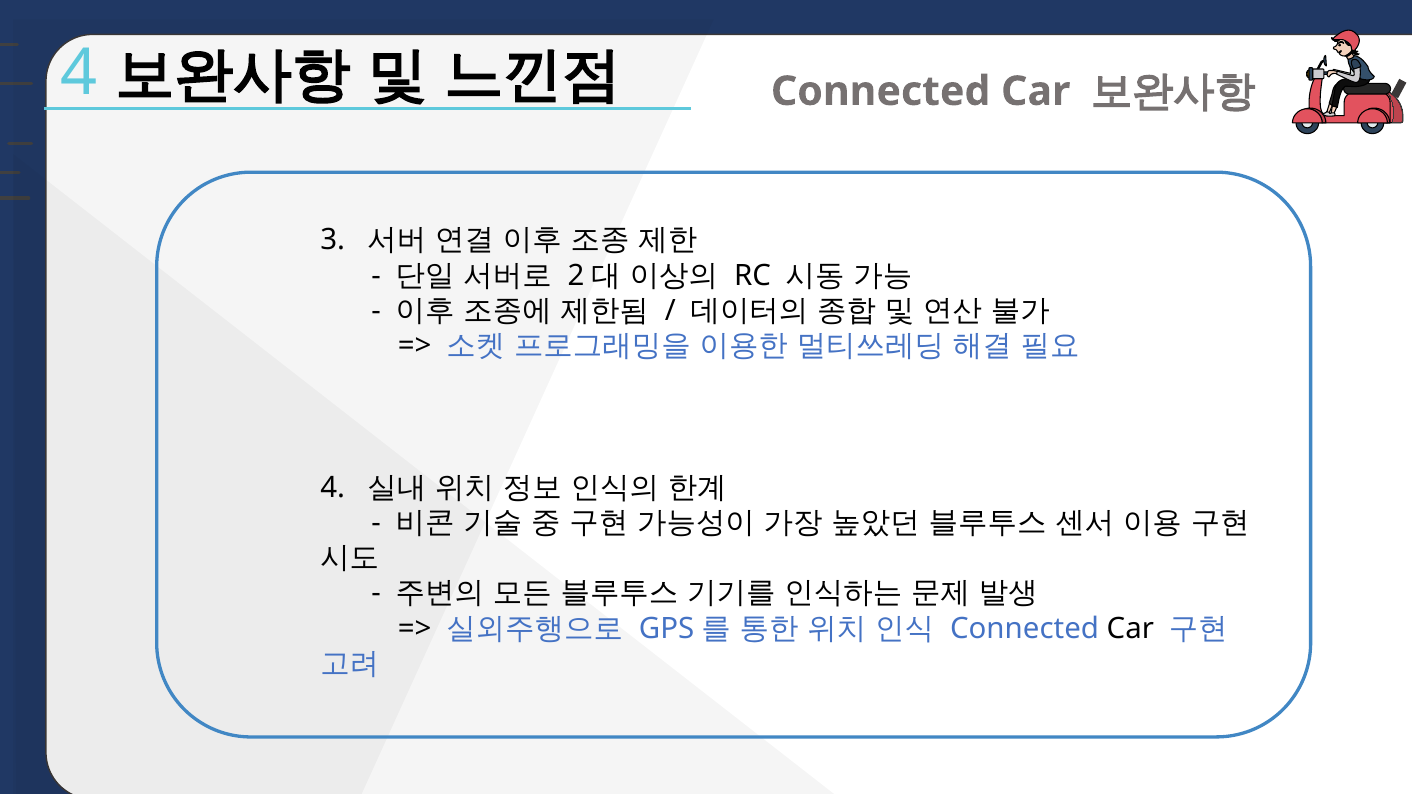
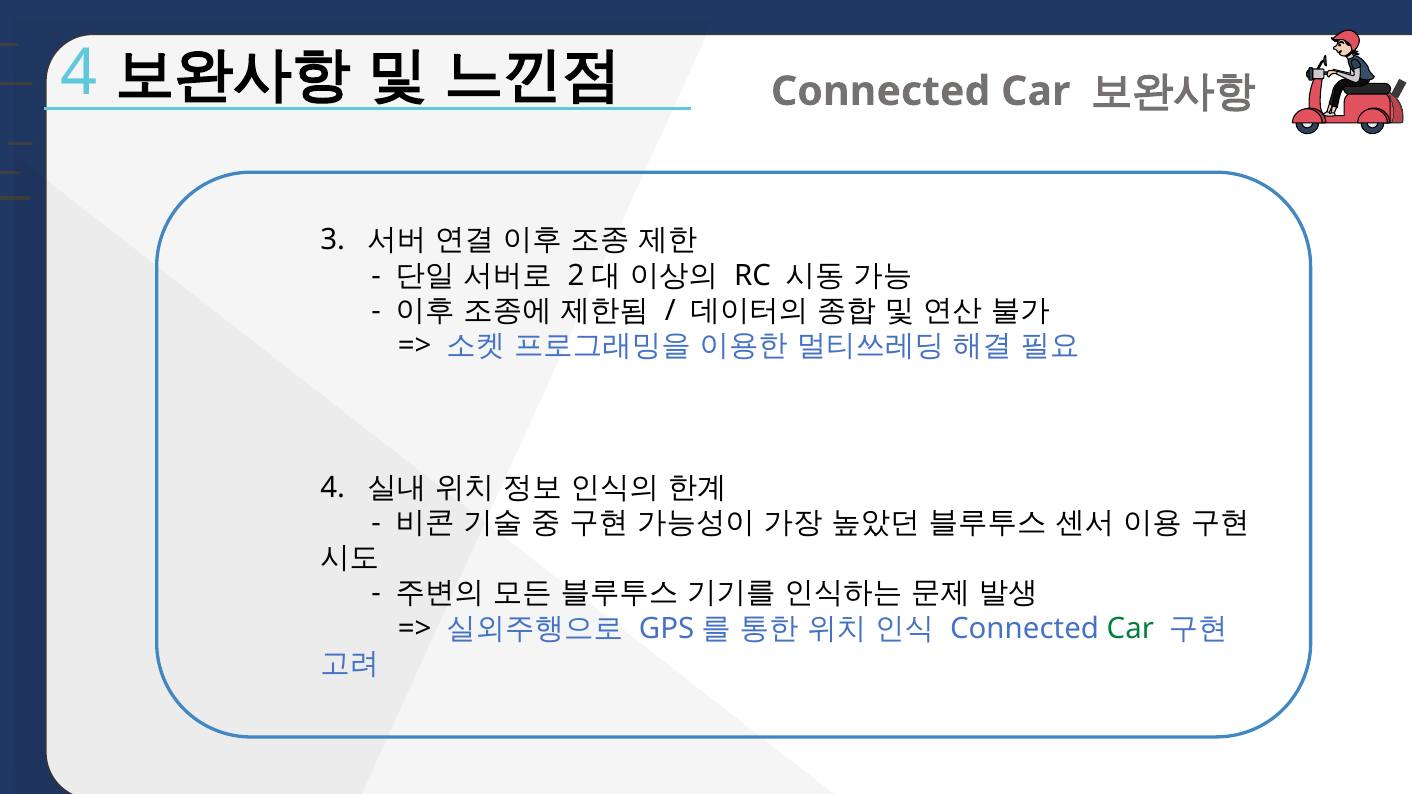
Car colour: black -> green (1130, 629)
